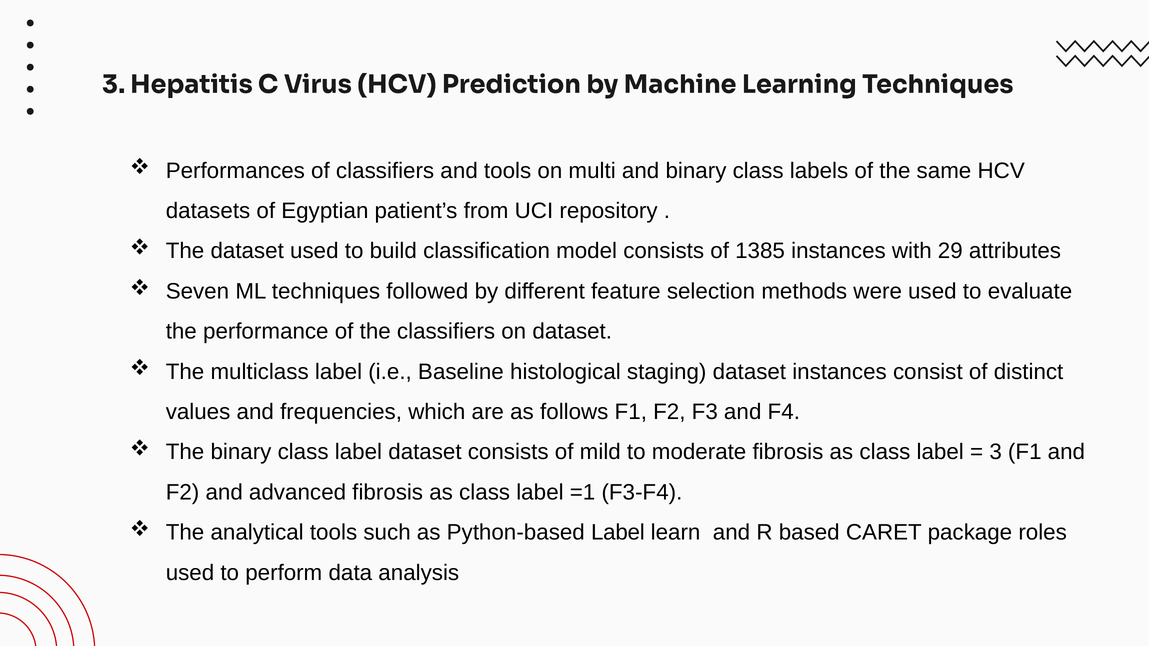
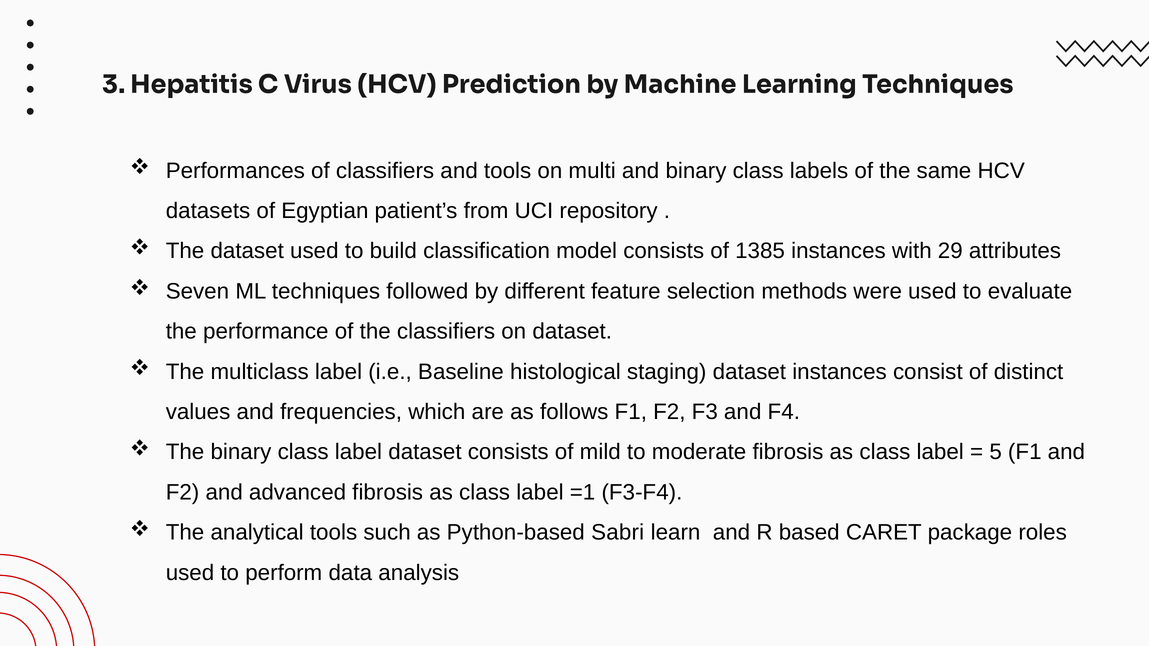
3: 3 -> 5 (996, 452)
Python-based Label: Label -> Sabri (618, 533)
